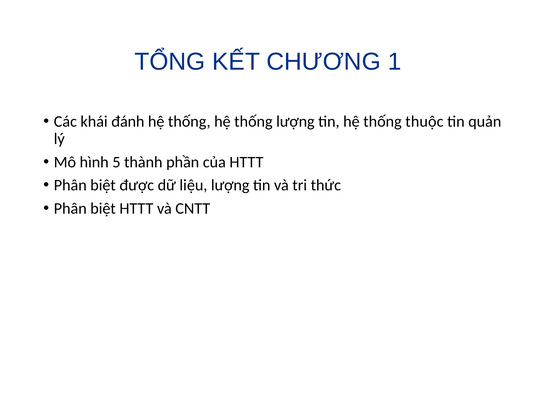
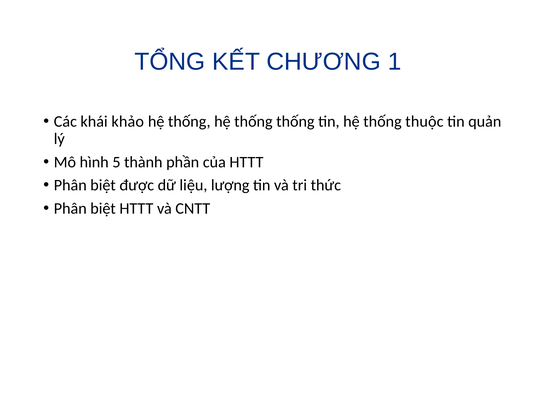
đánh: đánh -> khảo (128, 122)
thống lượng: lượng -> thống (295, 122)
